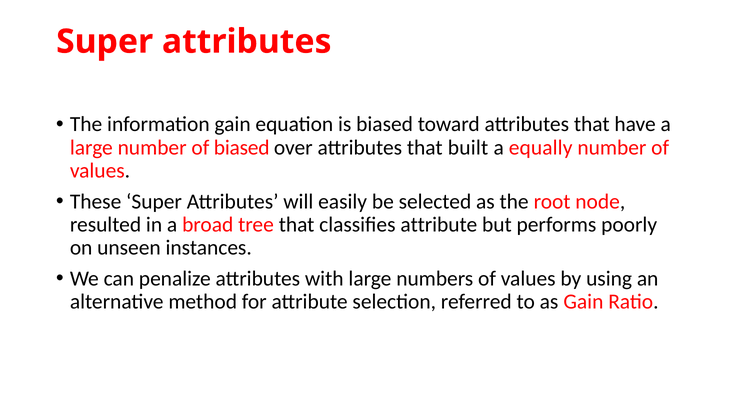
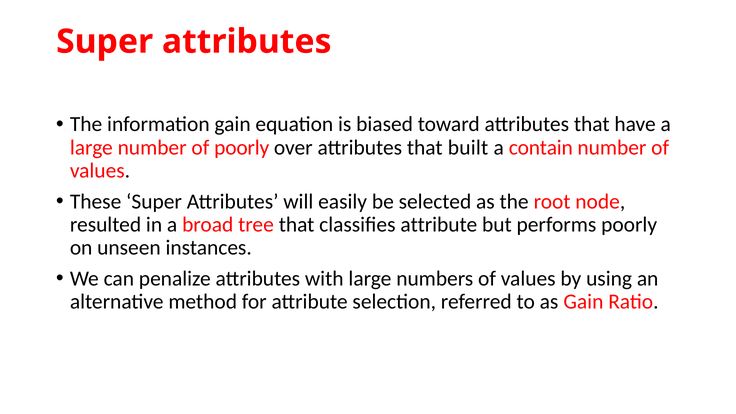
of biased: biased -> poorly (242, 148)
equally: equally -> contain (541, 148)
